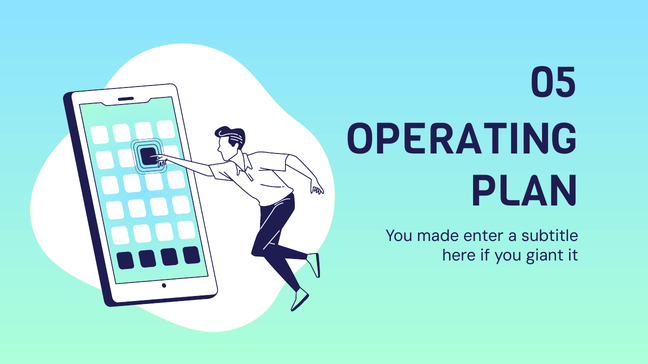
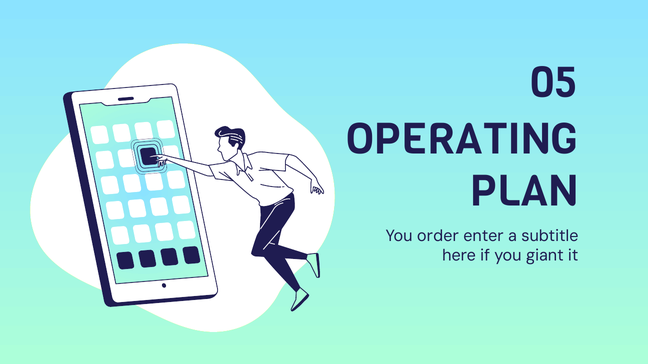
made: made -> order (438, 236)
